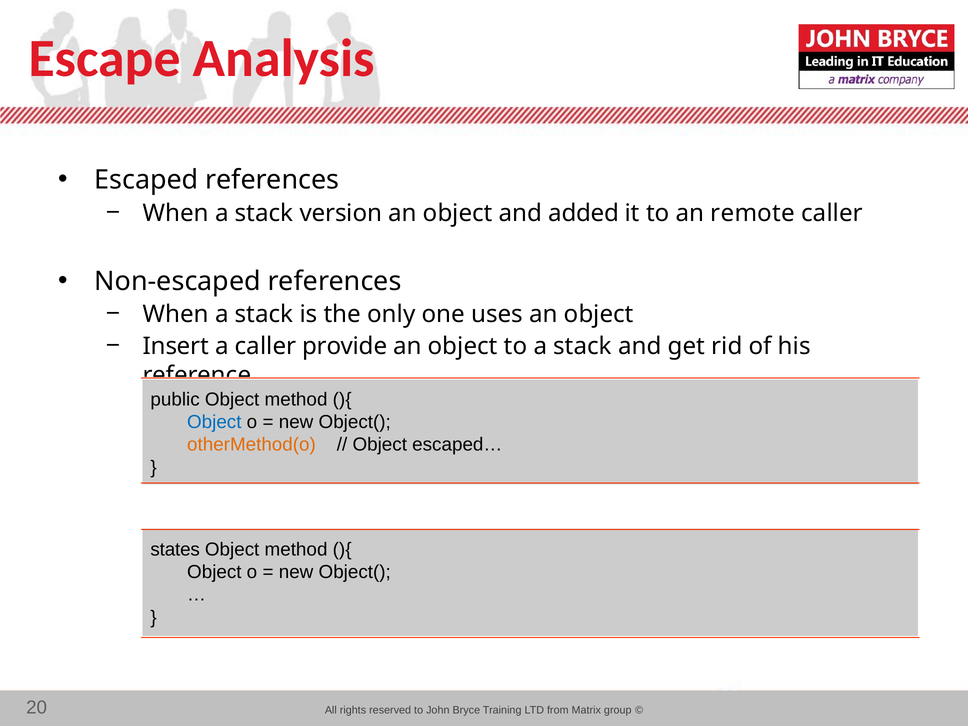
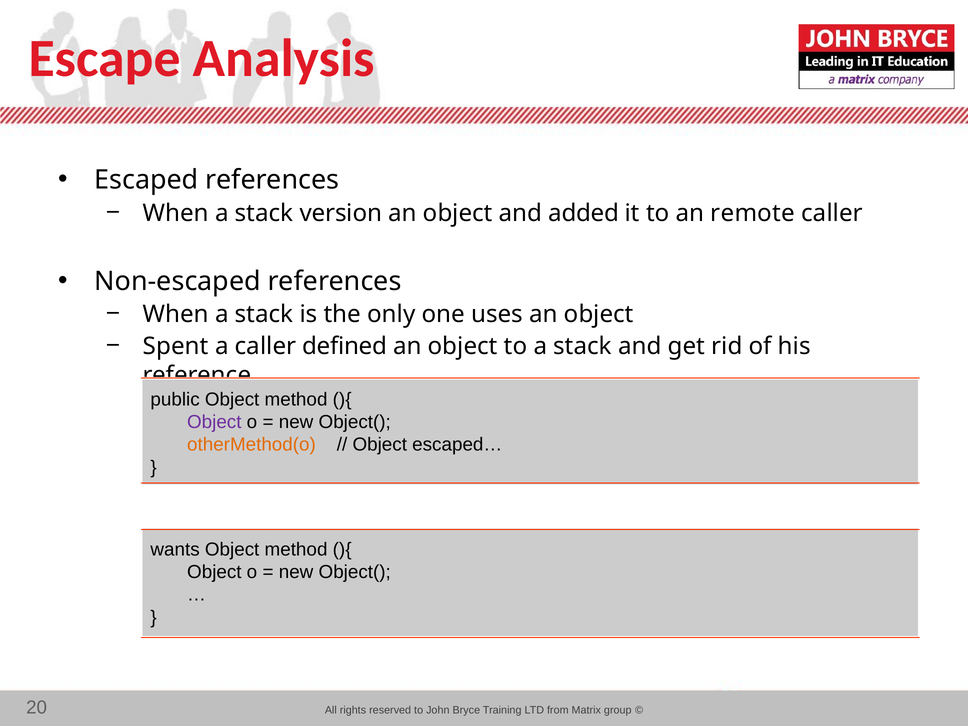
Insert: Insert -> Spent (176, 346)
provide: provide -> defined (345, 346)
Object colour: blue -> purple (214, 422)
states: states -> wants (175, 550)
